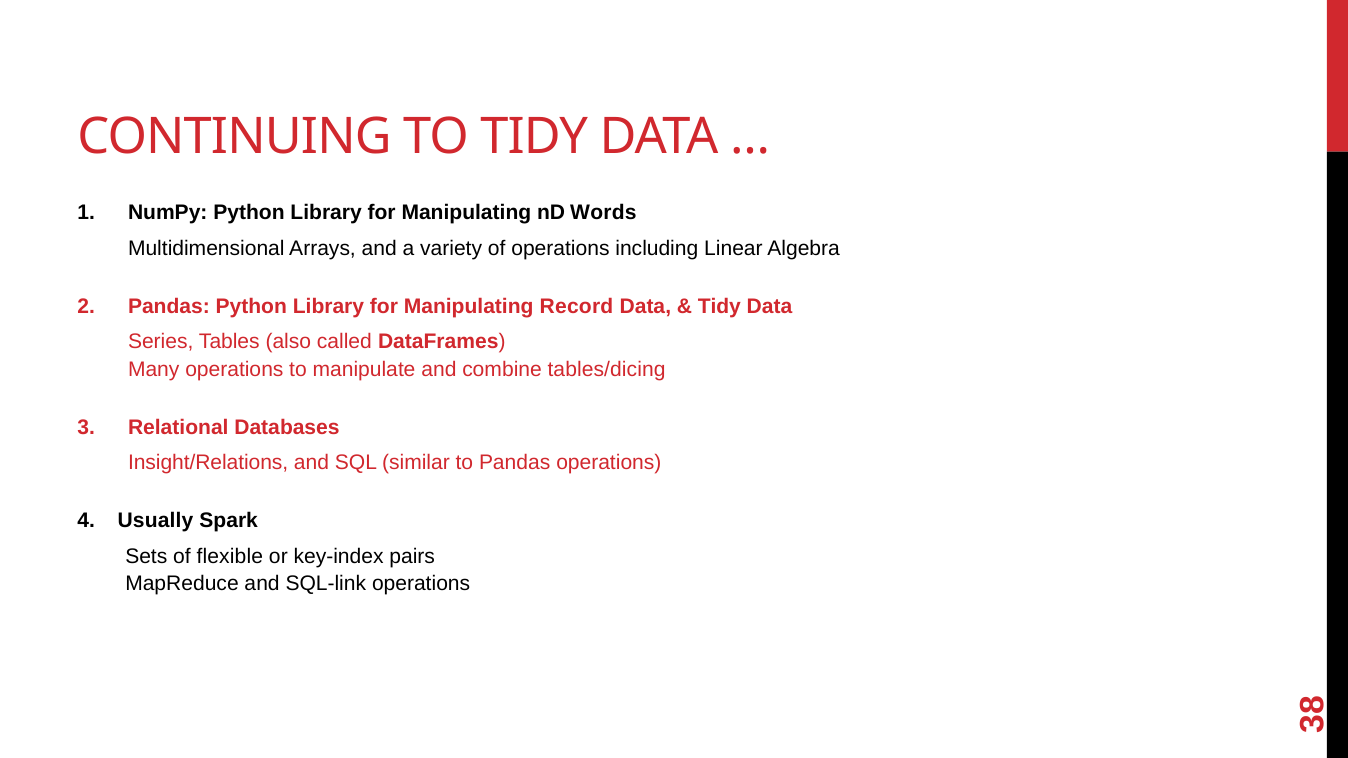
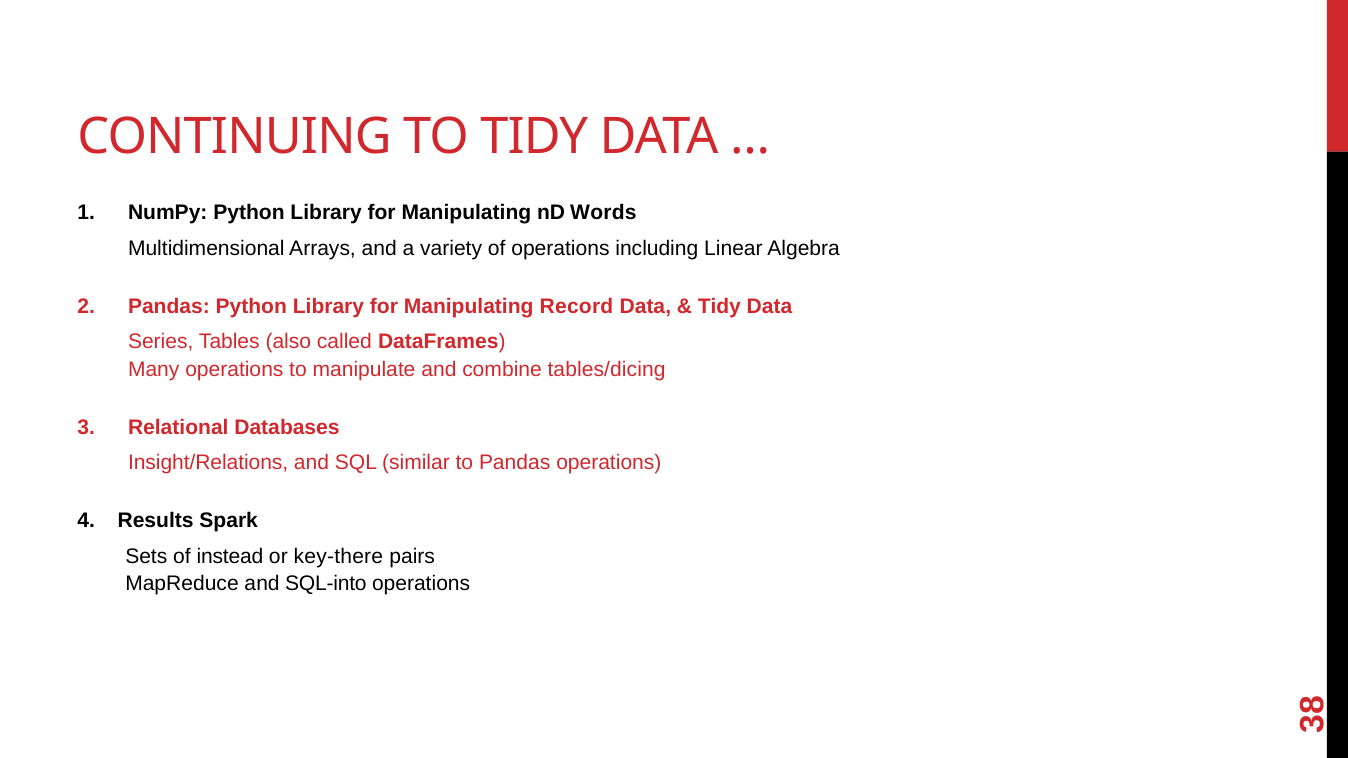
Usually: Usually -> Results (156, 521)
flexible: flexible -> instead (230, 556)
key-index: key-index -> key-there (338, 556)
SQL-link: SQL-link -> SQL-into (326, 584)
